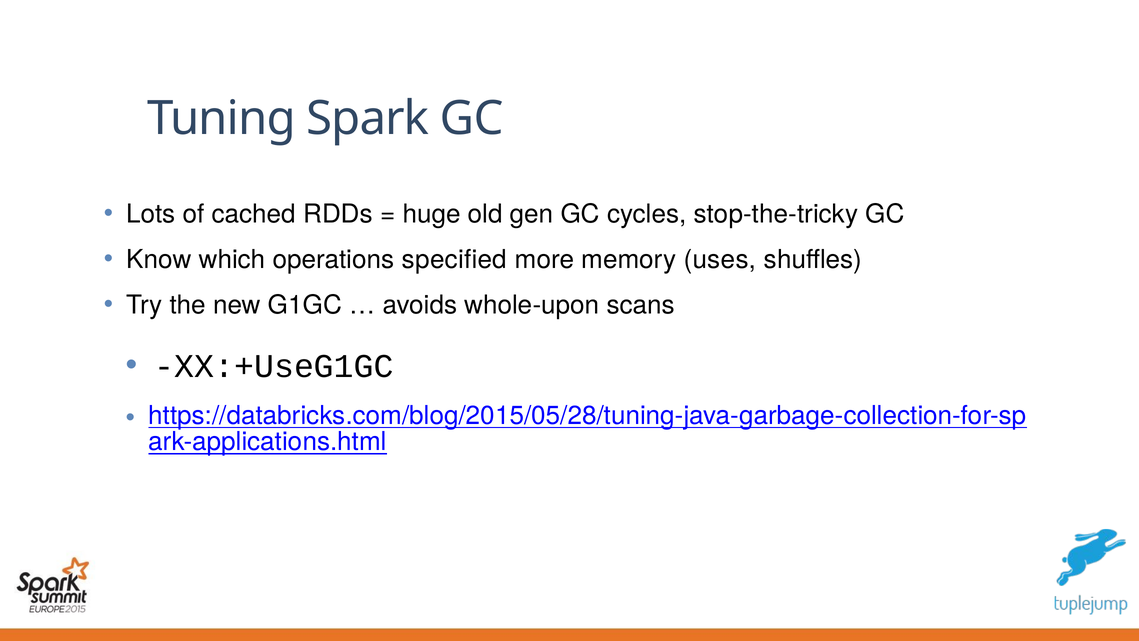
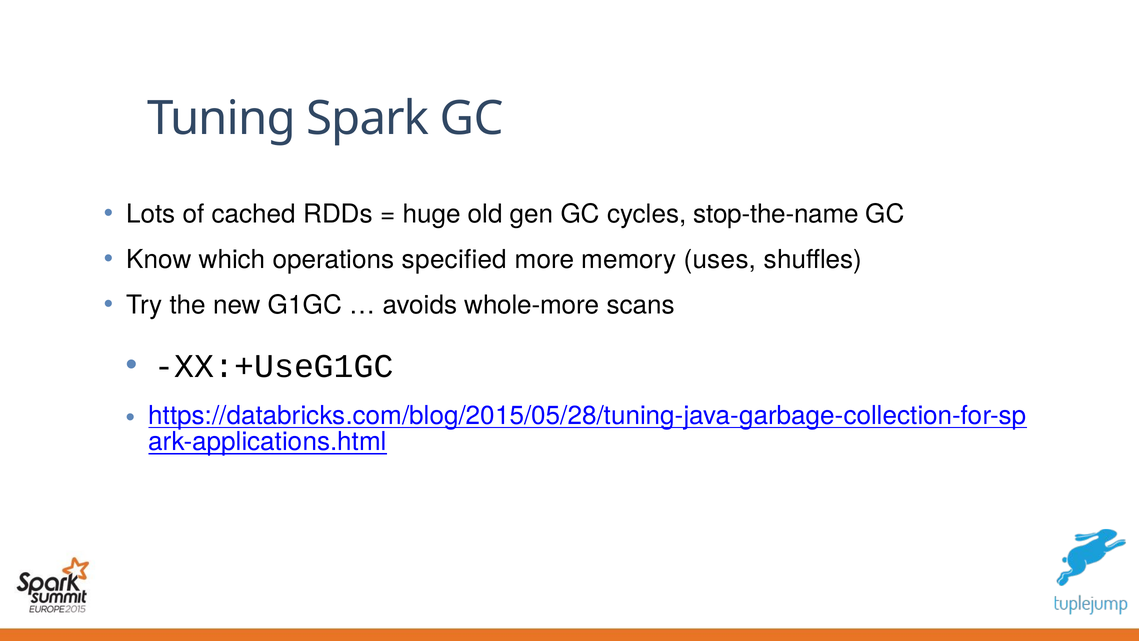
stop-the-tricky: stop-the-tricky -> stop-the-name (776, 214)
whole-upon: whole-upon -> whole-more (532, 305)
